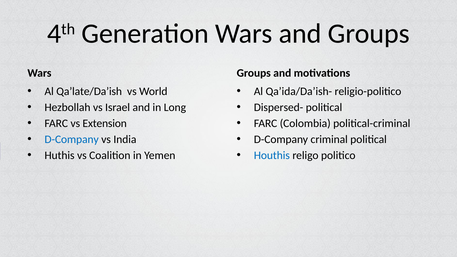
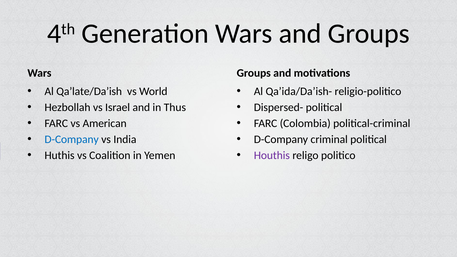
Long: Long -> Thus (175, 107)
Extension: Extension -> American (105, 123)
Houthis colour: blue -> purple (272, 155)
